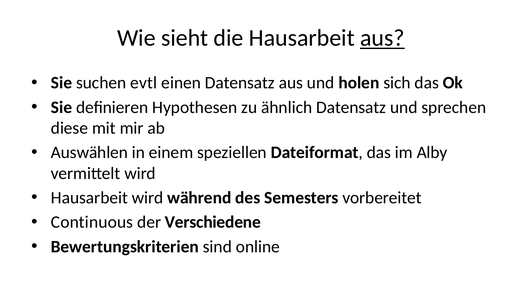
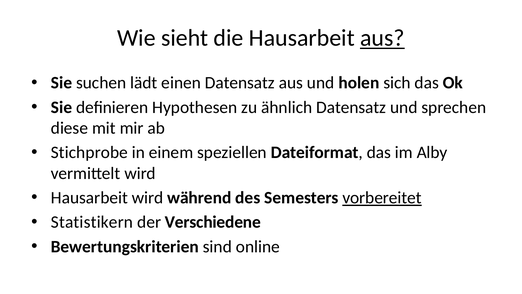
evtl: evtl -> lädt (144, 83)
Auswählen: Auswählen -> Stichprobe (89, 152)
vorbereitet underline: none -> present (382, 198)
Continuous: Continuous -> Statistikern (92, 222)
